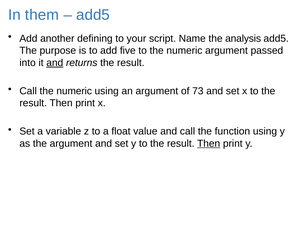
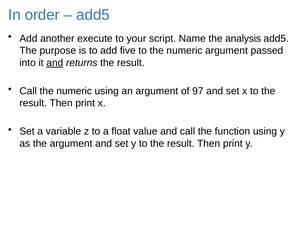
them: them -> order (42, 15)
defining: defining -> execute (95, 39)
73: 73 -> 97 (198, 91)
Then underline: present -> none (209, 144)
